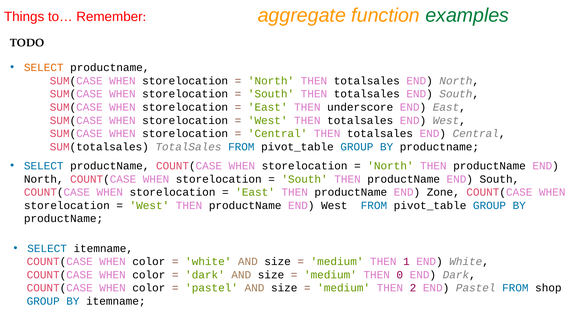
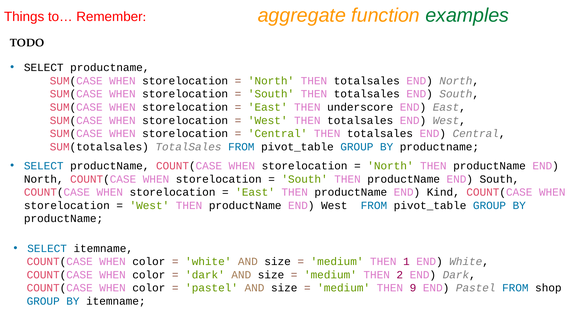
SELECT colour: orange -> black (44, 68)
Zone: Zone -> Kind (443, 192)
0: 0 -> 2 (400, 275)
2: 2 -> 9 (413, 288)
